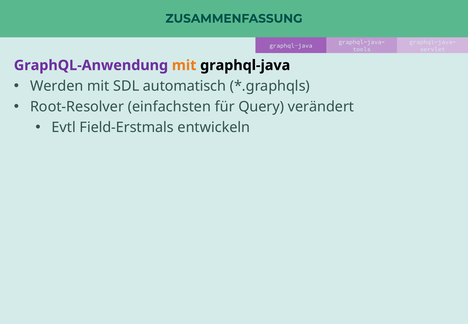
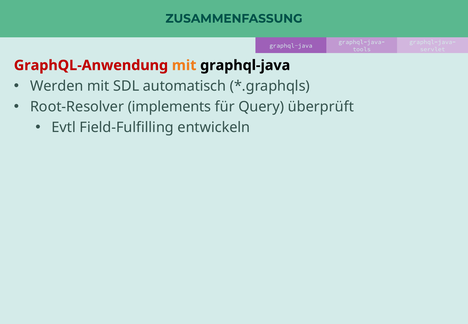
GraphQL-Anwendung colour: purple -> red (91, 65)
einfachsten: einfachsten -> implements (169, 107)
verändert: verändert -> überprüft (321, 107)
Field-Erstmals: Field-Erstmals -> Field-Fulfilling (127, 128)
